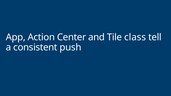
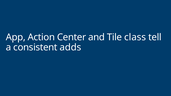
push: push -> adds (70, 47)
